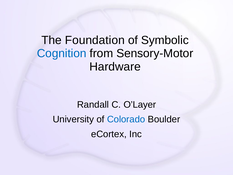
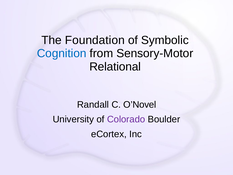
Hardware: Hardware -> Relational (115, 67)
O’Layer: O’Layer -> O’Novel (140, 104)
Colorado colour: blue -> purple (126, 119)
